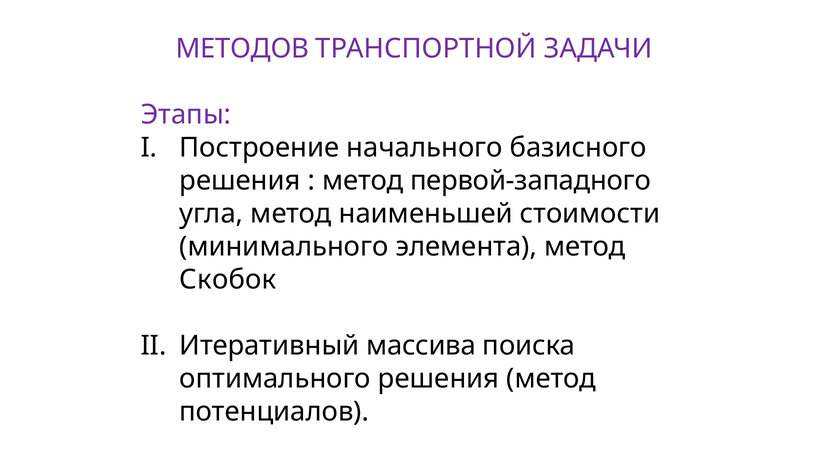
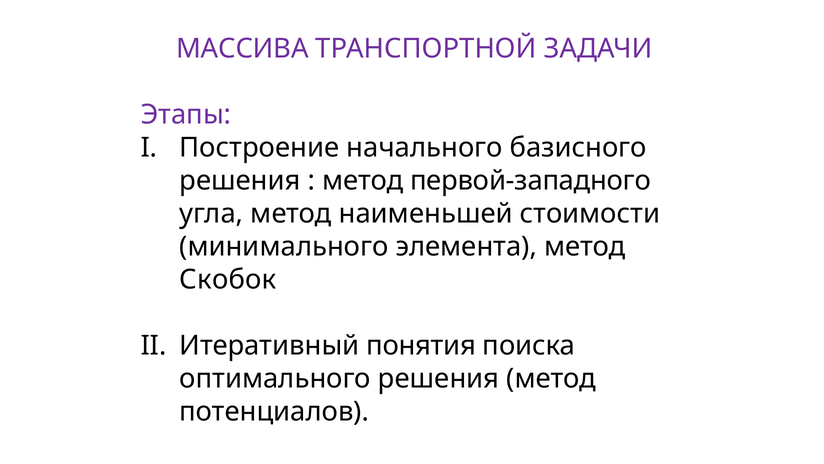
МЕТОДОВ: МЕТОДОВ -> МАССИВА (242, 49)
массива: массива -> понятия (421, 345)
